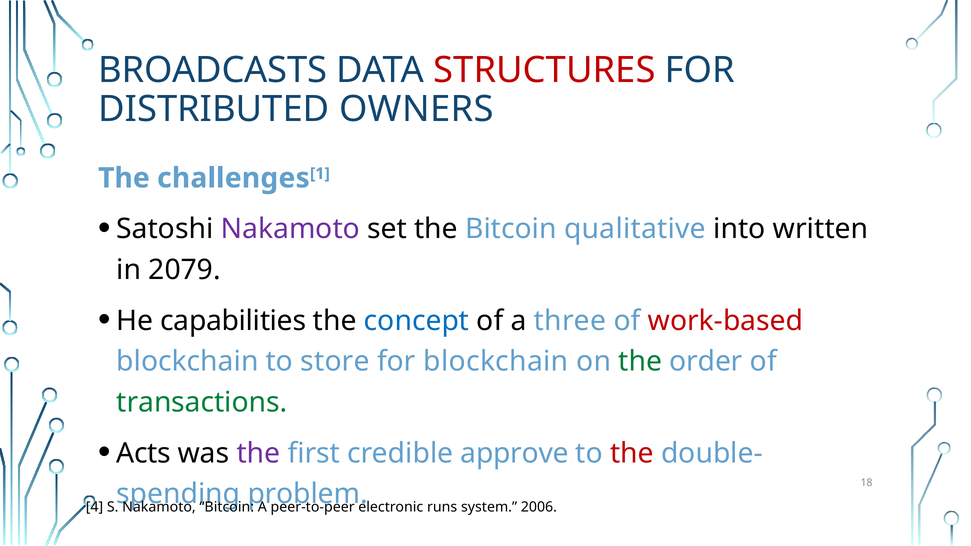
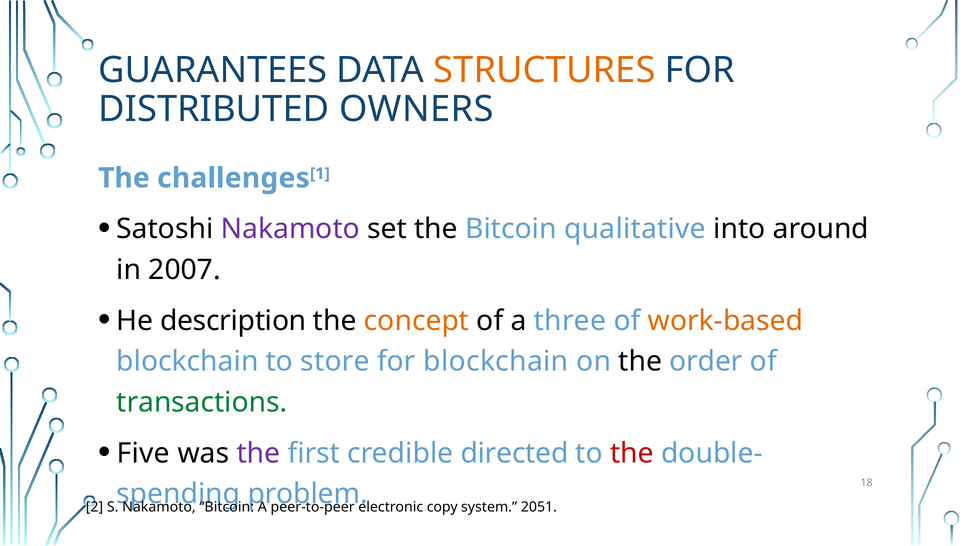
BROADCASTS: BROADCASTS -> GUARANTEES (213, 70)
STRUCTURES colour: red -> orange (544, 70)
written: written -> around (821, 229)
2079: 2079 -> 2007 (185, 270)
capabilities: capabilities -> description (233, 321)
concept colour: blue -> orange (417, 321)
work-based colour: red -> orange (725, 321)
the colour: green -> black (640, 362)
Acts: Acts -> Five (143, 453)
approve: approve -> directed (515, 453)
4: 4 -> 2 (94, 507)
runs: runs -> copy (442, 507)
2006: 2006 -> 2051 (539, 507)
